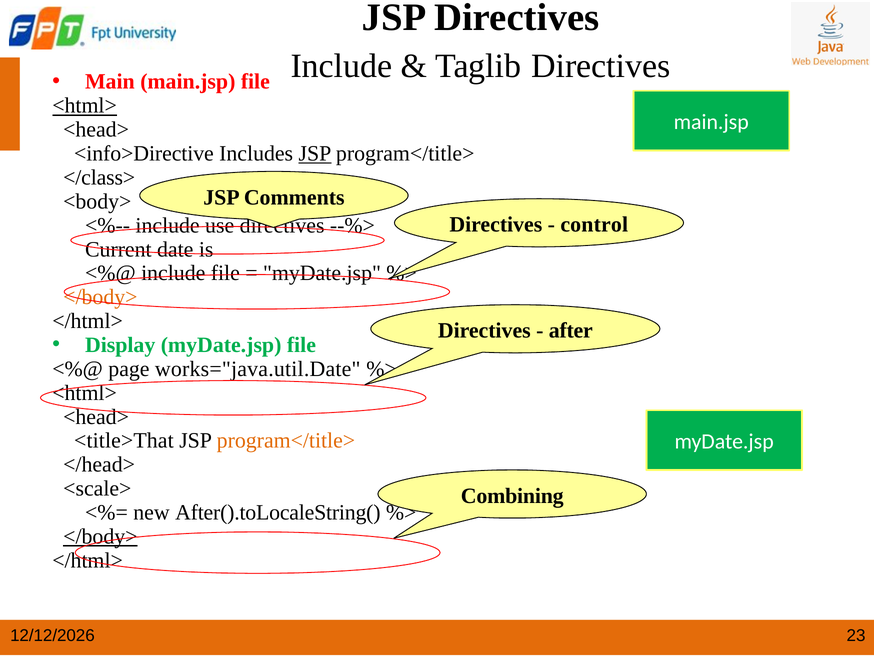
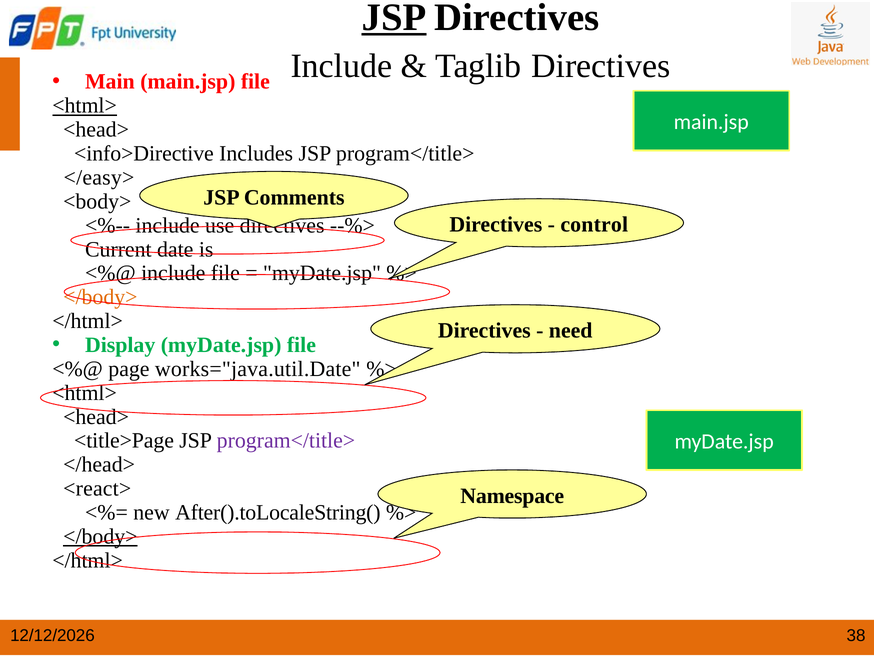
JSP underline: none -> present (394, 18)
JSP underline: present -> none (315, 153)
</class>: </class> -> </easy> (99, 177)
after: after -> need (571, 330)
<title>That: <title>That -> <title>Page (124, 440)
program</title> colour: orange -> purple (286, 440)
<scale>: <scale> -> <react> (97, 488)
Combining: Combining -> Namespace (512, 496)
23: 23 -> 38 (856, 635)
